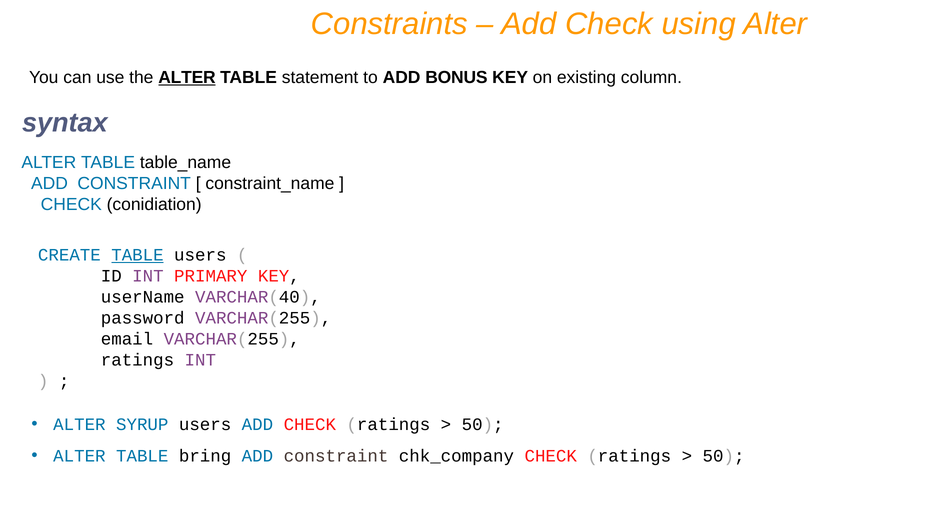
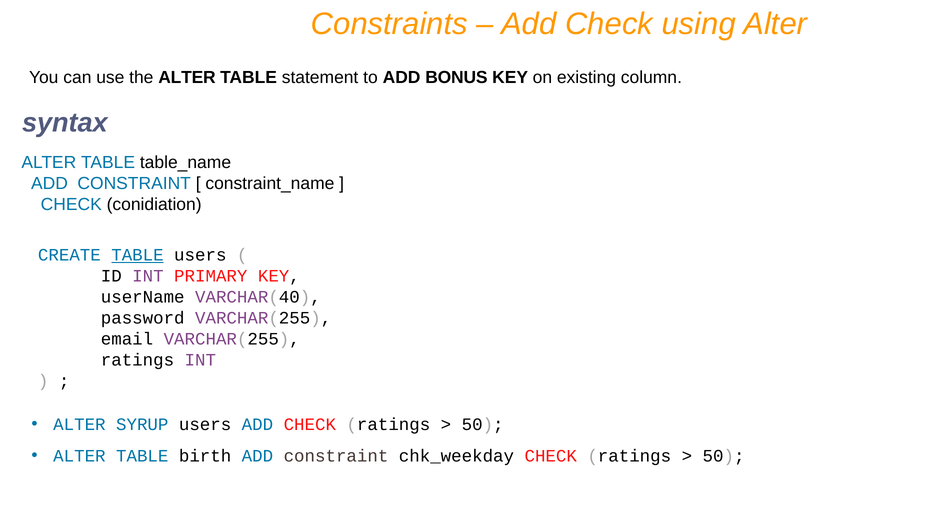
ALTER underline: present -> none (187, 78)
bring: bring -> birth (205, 456)
chk_company: chk_company -> chk_weekday (456, 456)
